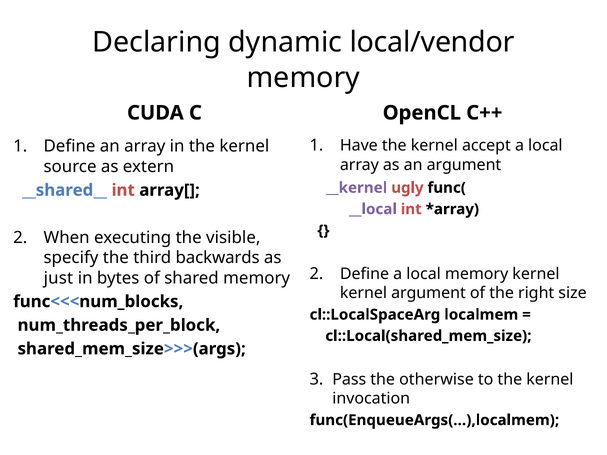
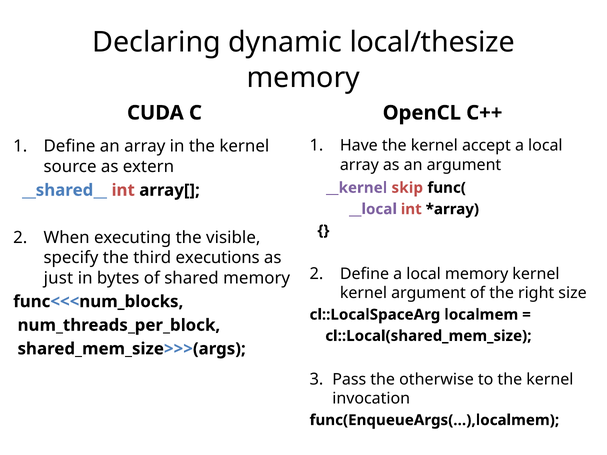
local/vendor: local/vendor -> local/thesize (432, 42)
ugly: ugly -> skip (407, 188)
backwards: backwards -> executions (218, 258)
